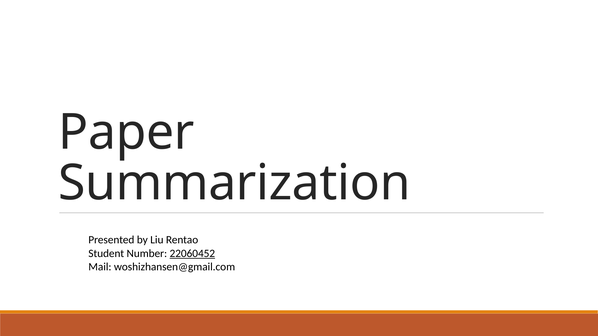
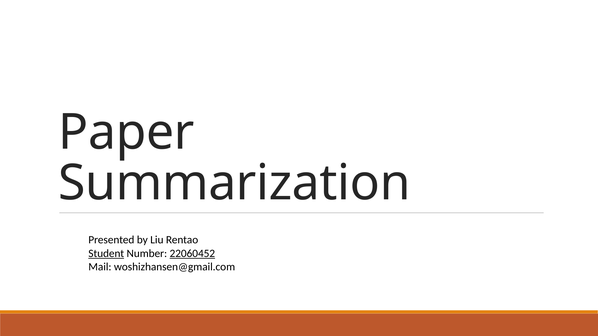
Student underline: none -> present (106, 254)
